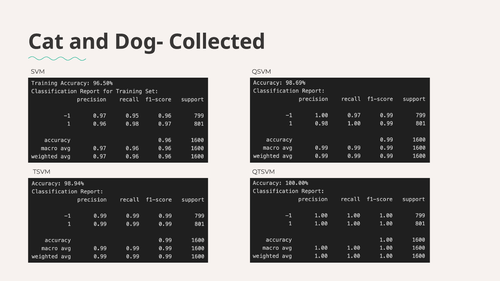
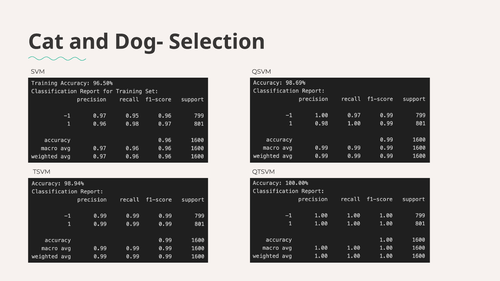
Collected: Collected -> Selection (217, 42)
